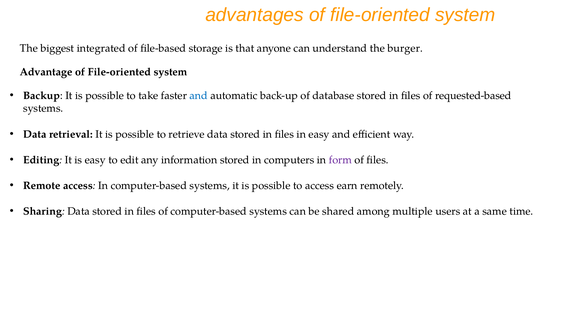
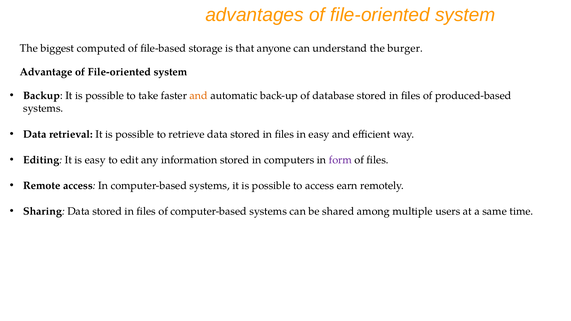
integrated: integrated -> computed (101, 48)
and colour: blue -> orange (199, 96)
requested-based: requested-based -> produced-based (473, 96)
